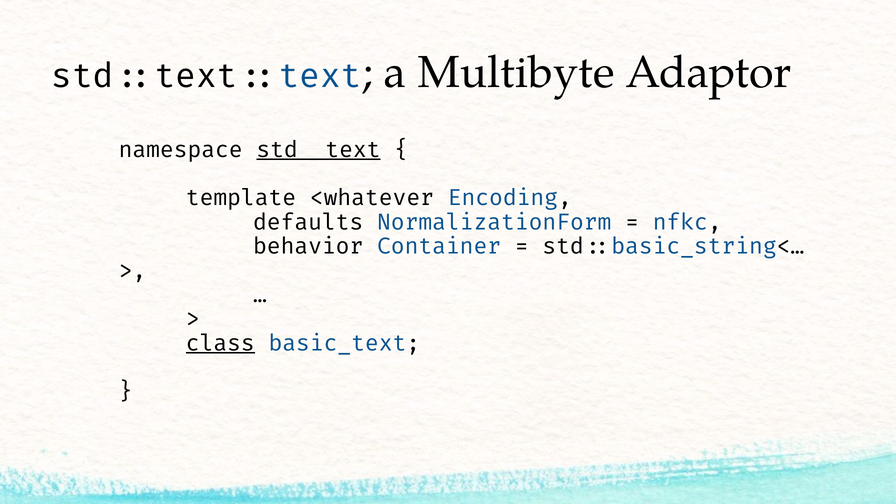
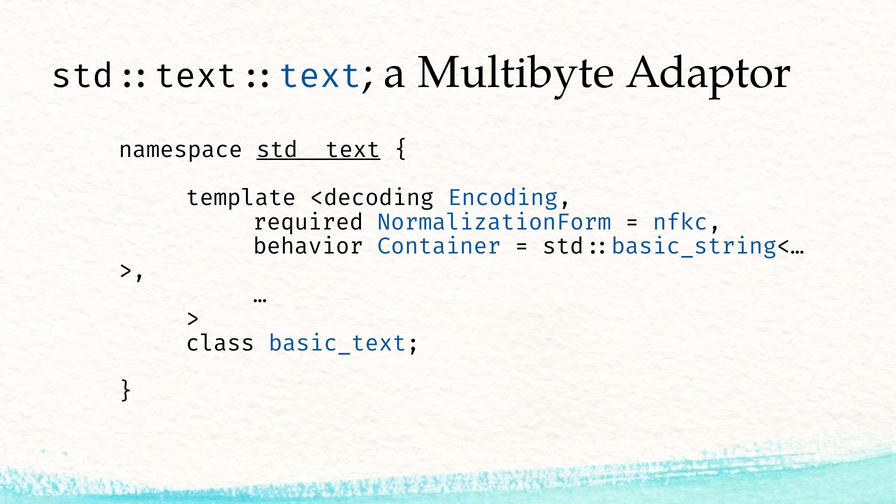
<whatever: <whatever -> <decoding (372, 198)
defaults: defaults -> required (308, 222)
class underline: present -> none (220, 343)
